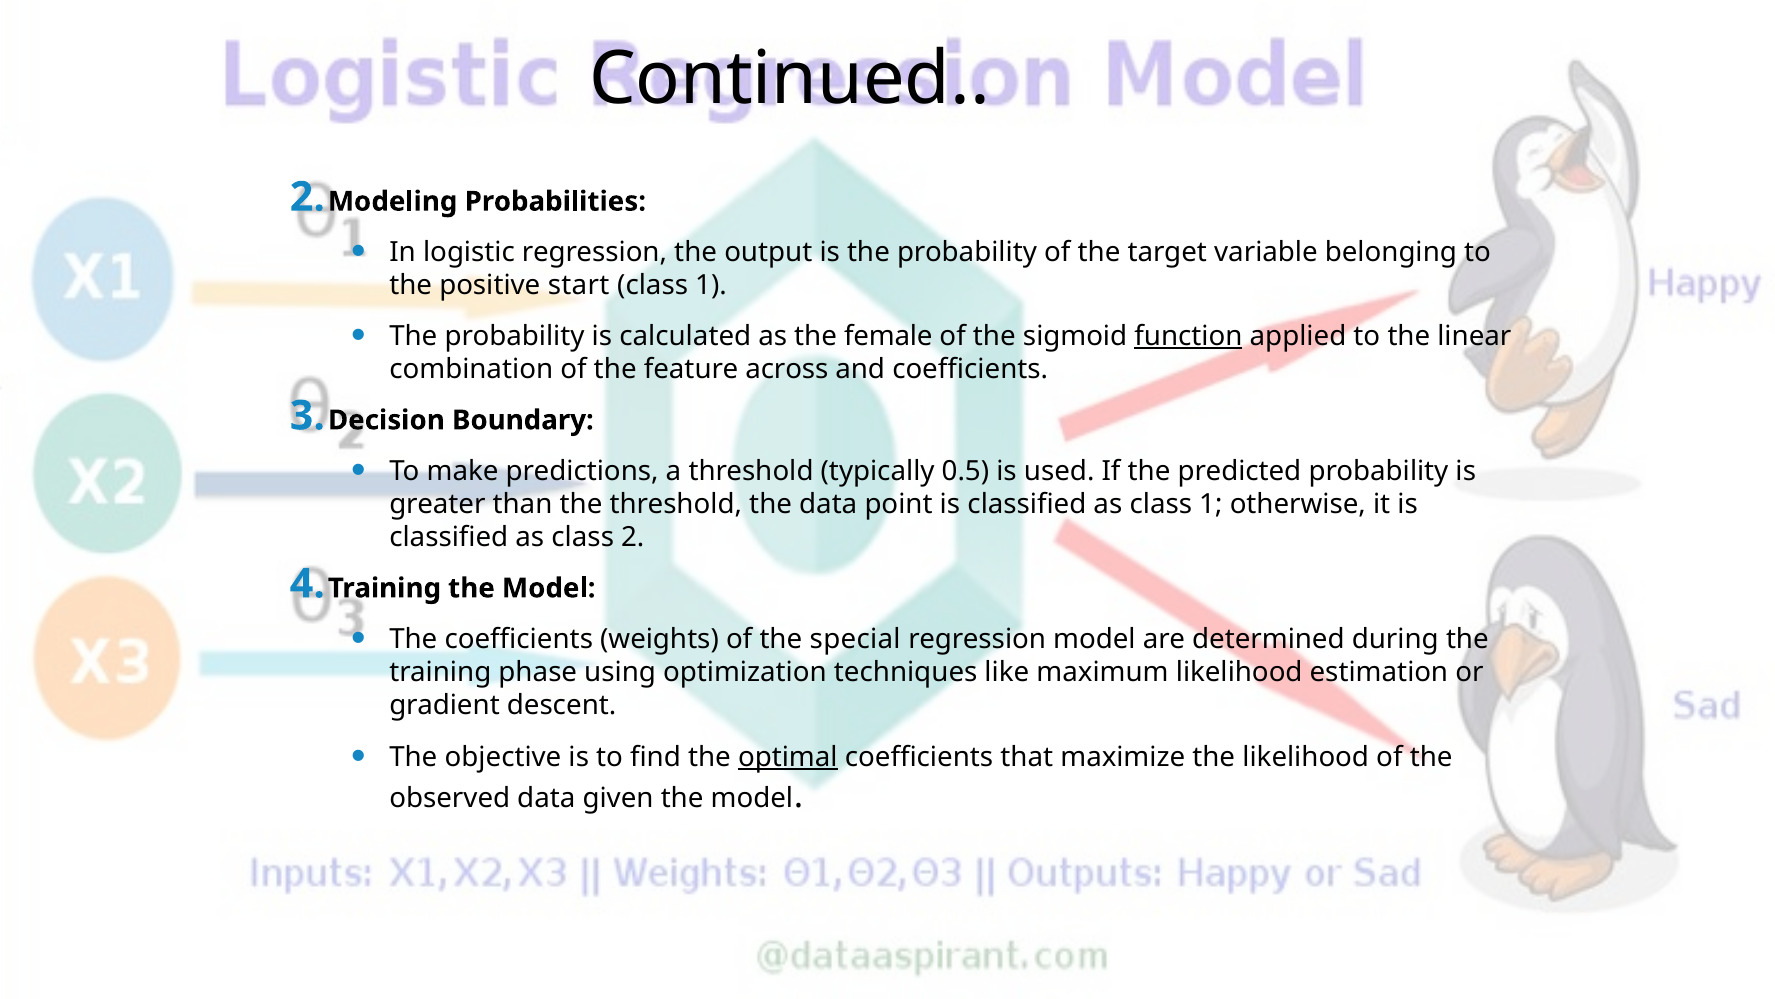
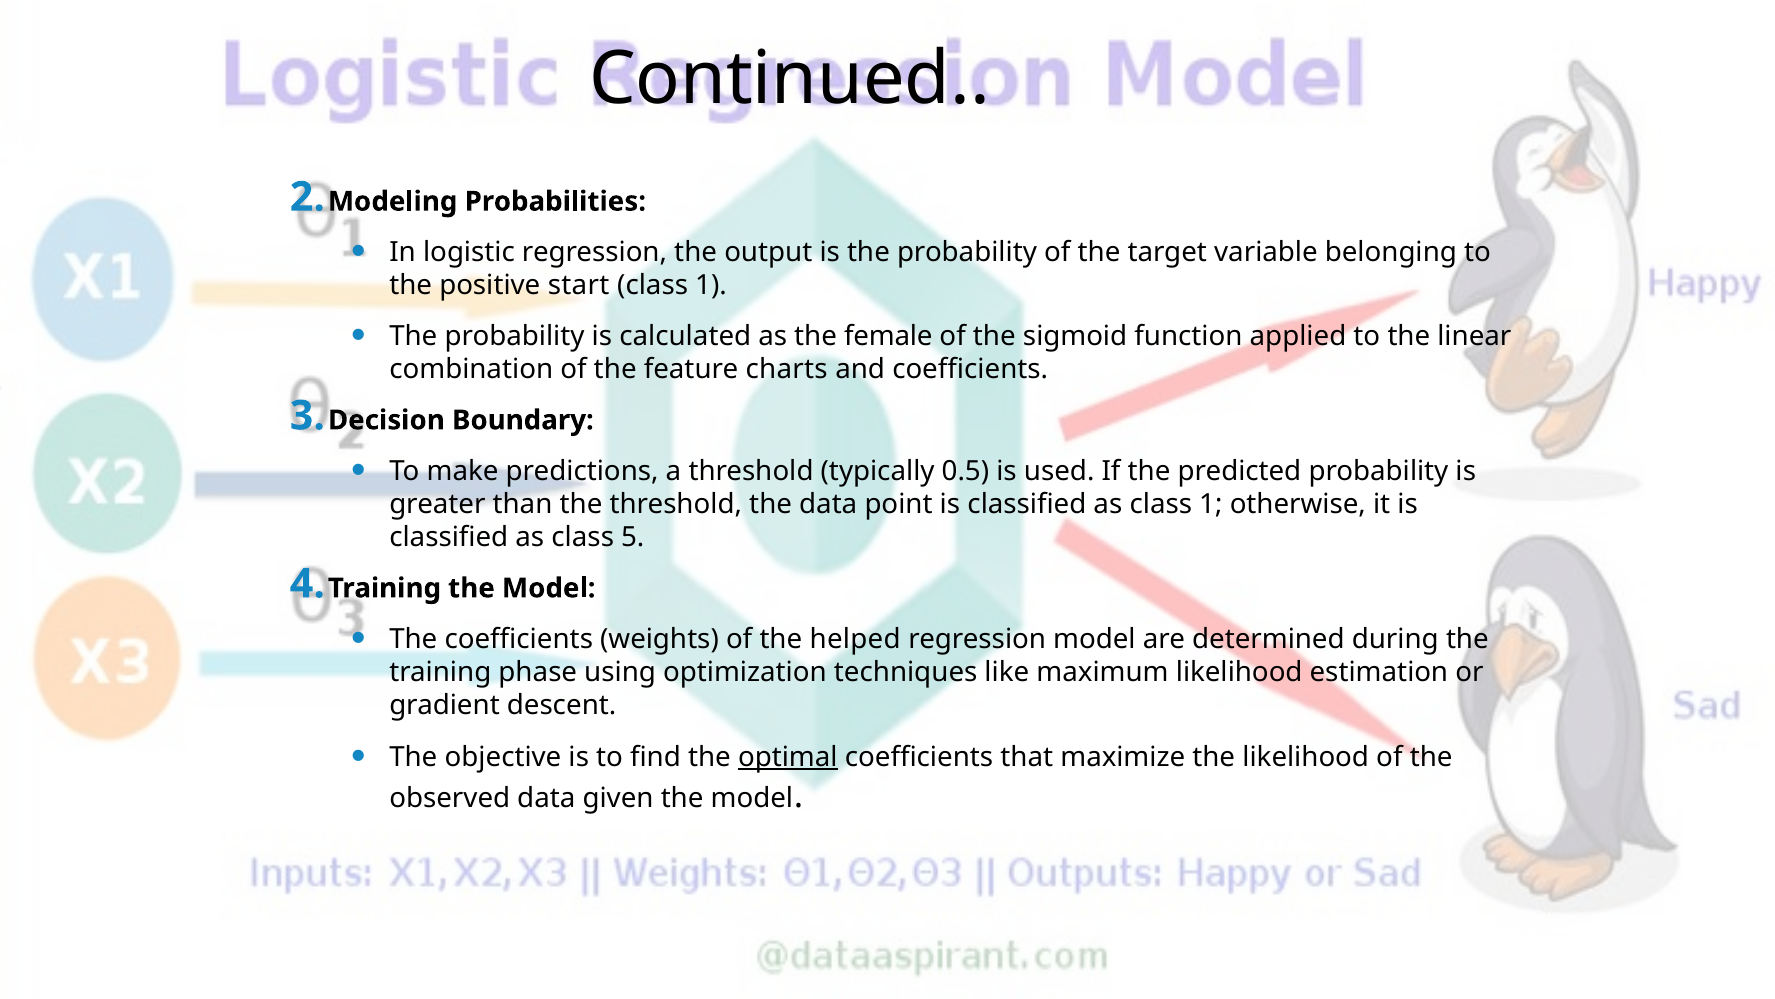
function underline: present -> none (1188, 336)
across: across -> charts (787, 369)
class 2: 2 -> 5 (633, 537)
special: special -> helped (855, 639)
